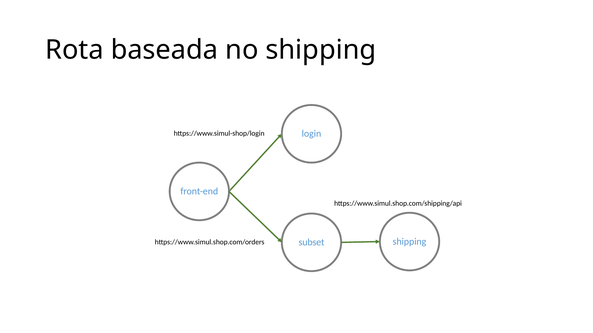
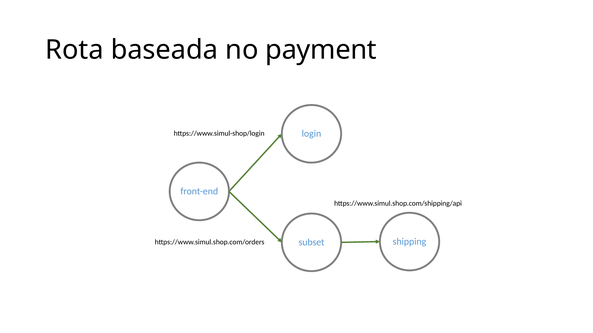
no shipping: shipping -> payment (321, 50)
